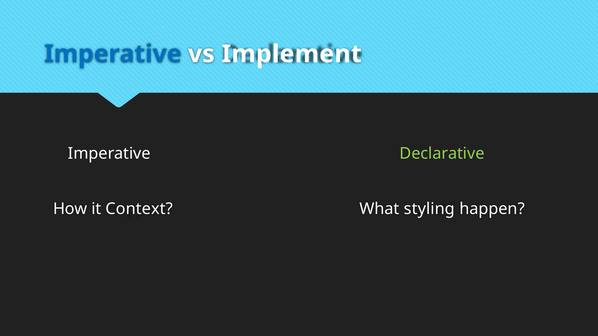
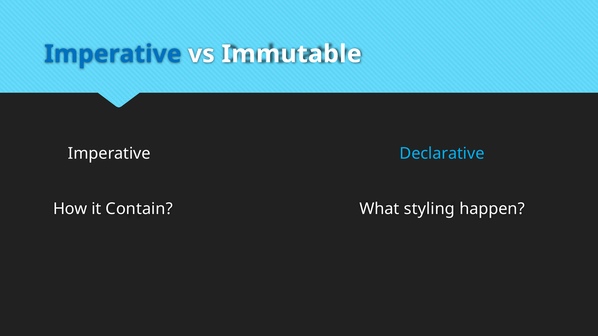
Implement: Implement -> Immutable (292, 54)
Declarative colour: light green -> light blue (442, 154)
Context: Context -> Contain (139, 209)
